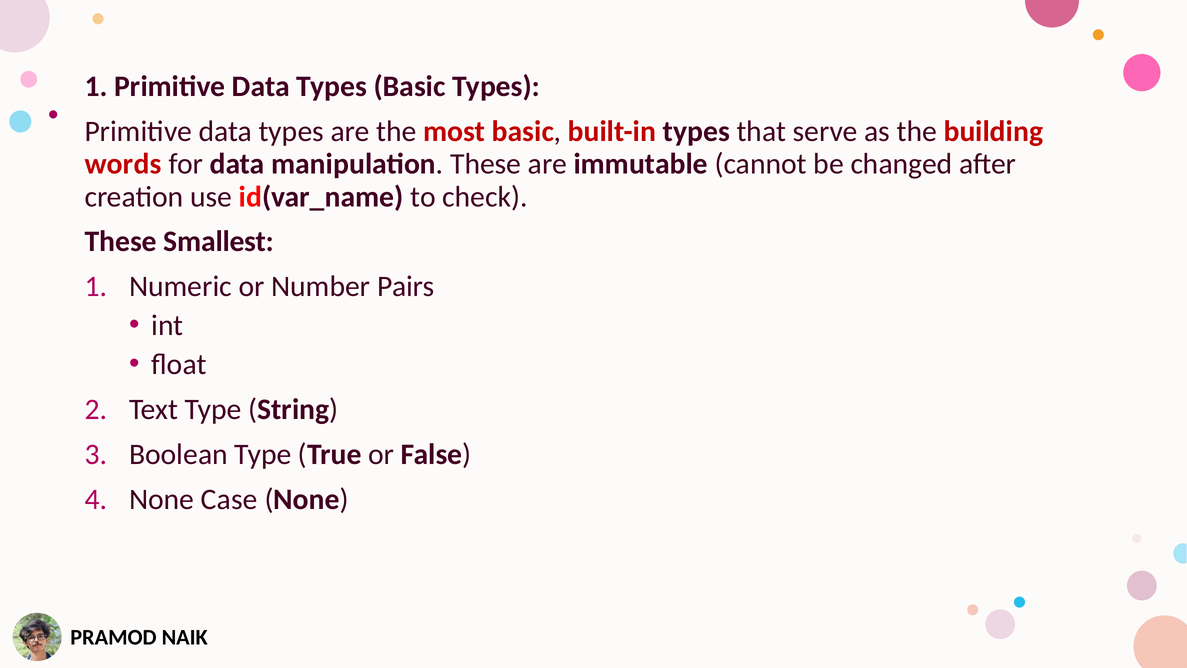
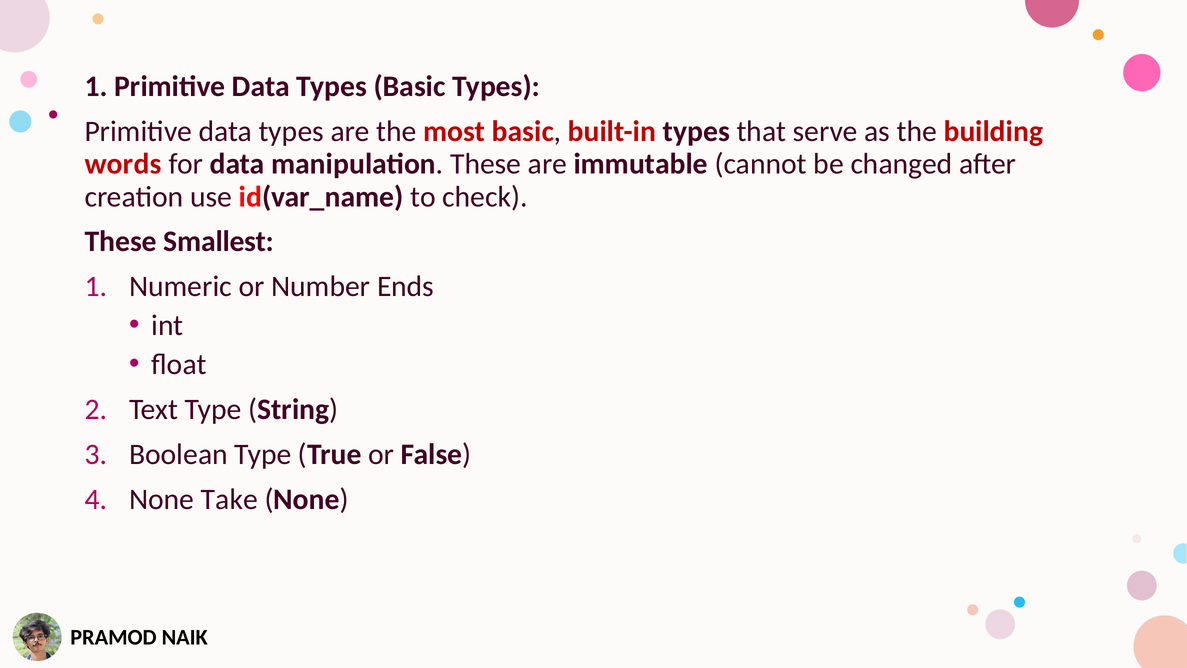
Pairs: Pairs -> Ends (406, 287)
Case: Case -> Take (229, 499)
